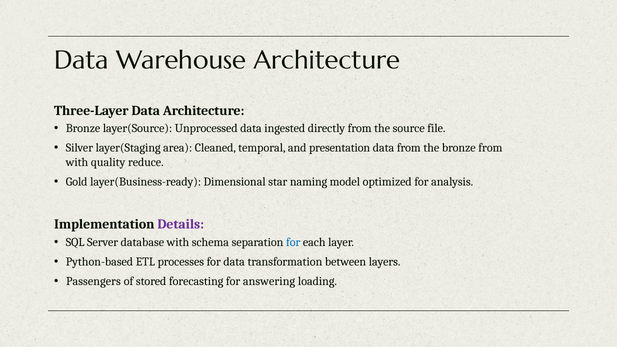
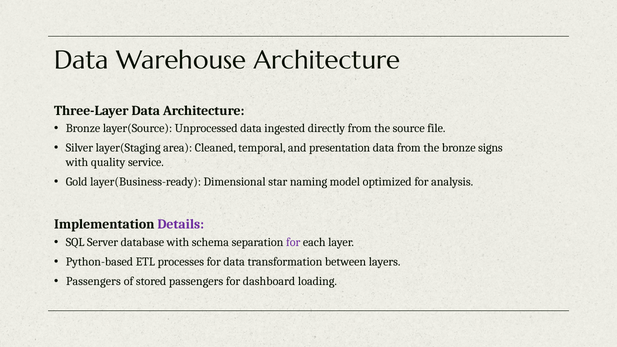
bronze from: from -> signs (490, 148)
reduce: reduce -> service (146, 162)
for colour: blue -> purple (293, 242)
stored forecasting: forecasting -> passengers (196, 281)
answering: answering -> dashboard (269, 281)
